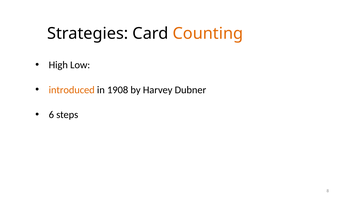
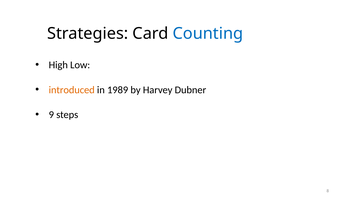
Counting colour: orange -> blue (208, 34)
1908: 1908 -> 1989 (118, 90)
6: 6 -> 9 (51, 115)
